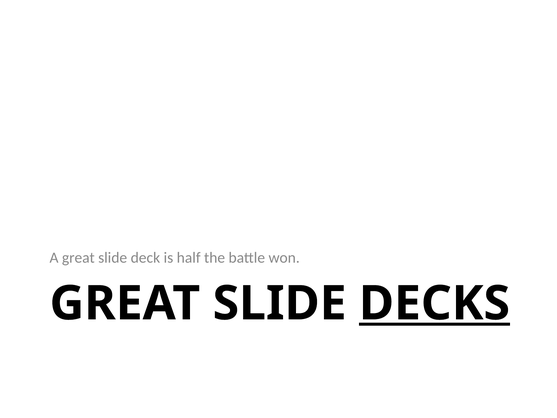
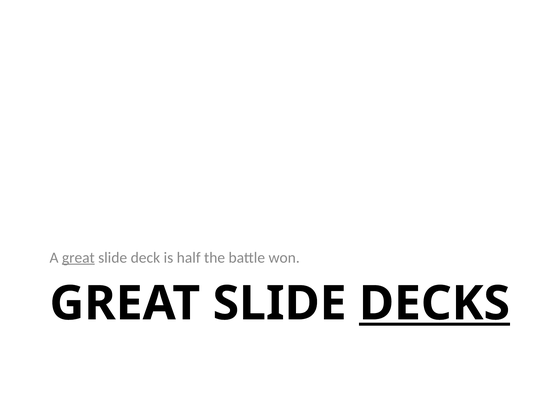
great underline: none -> present (78, 257)
